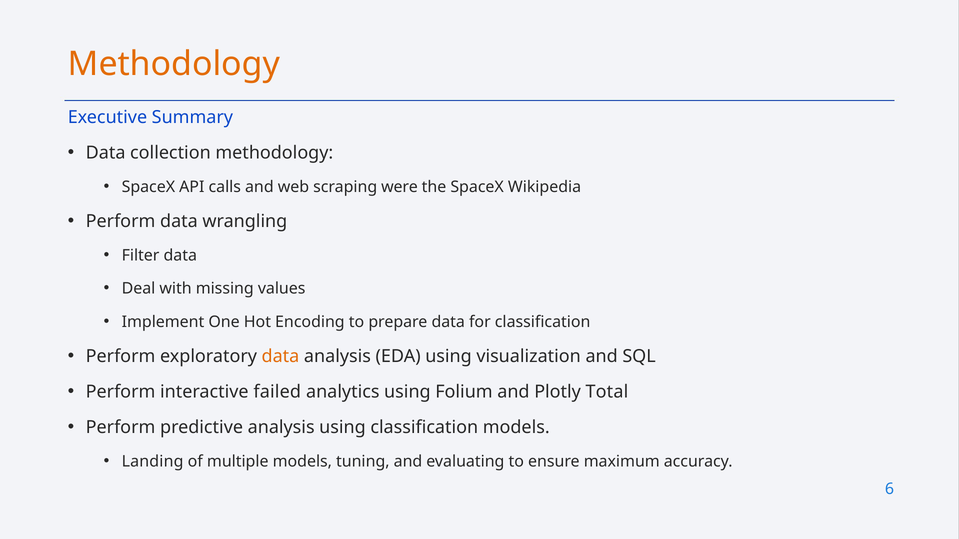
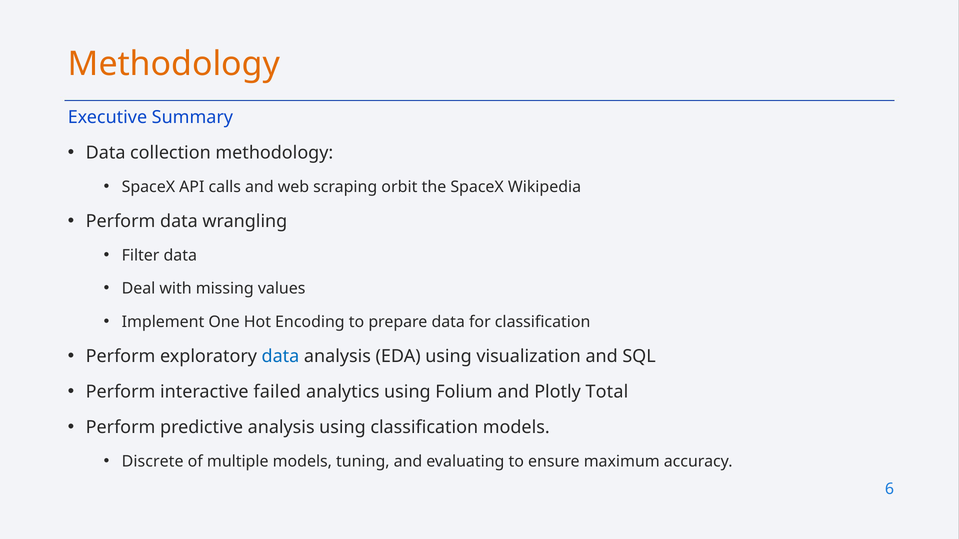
were: were -> orbit (399, 187)
data colour: orange -> blue (280, 357)
Landing: Landing -> Discrete (153, 462)
